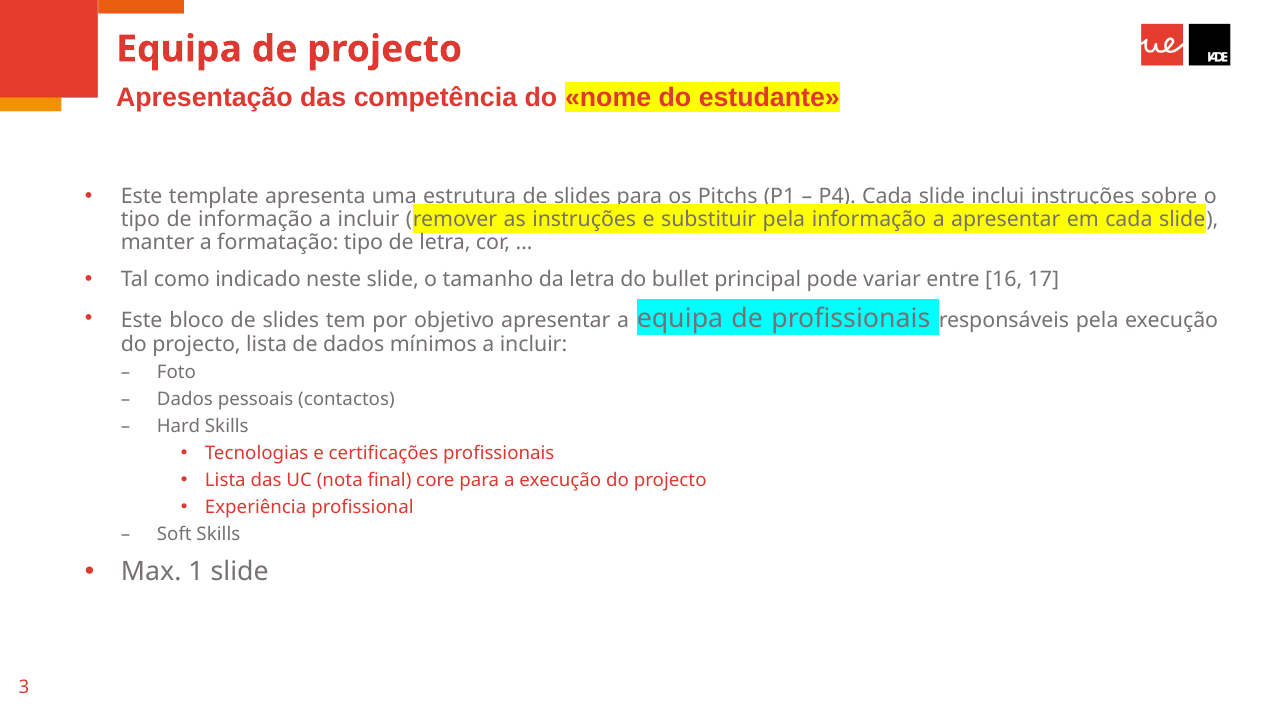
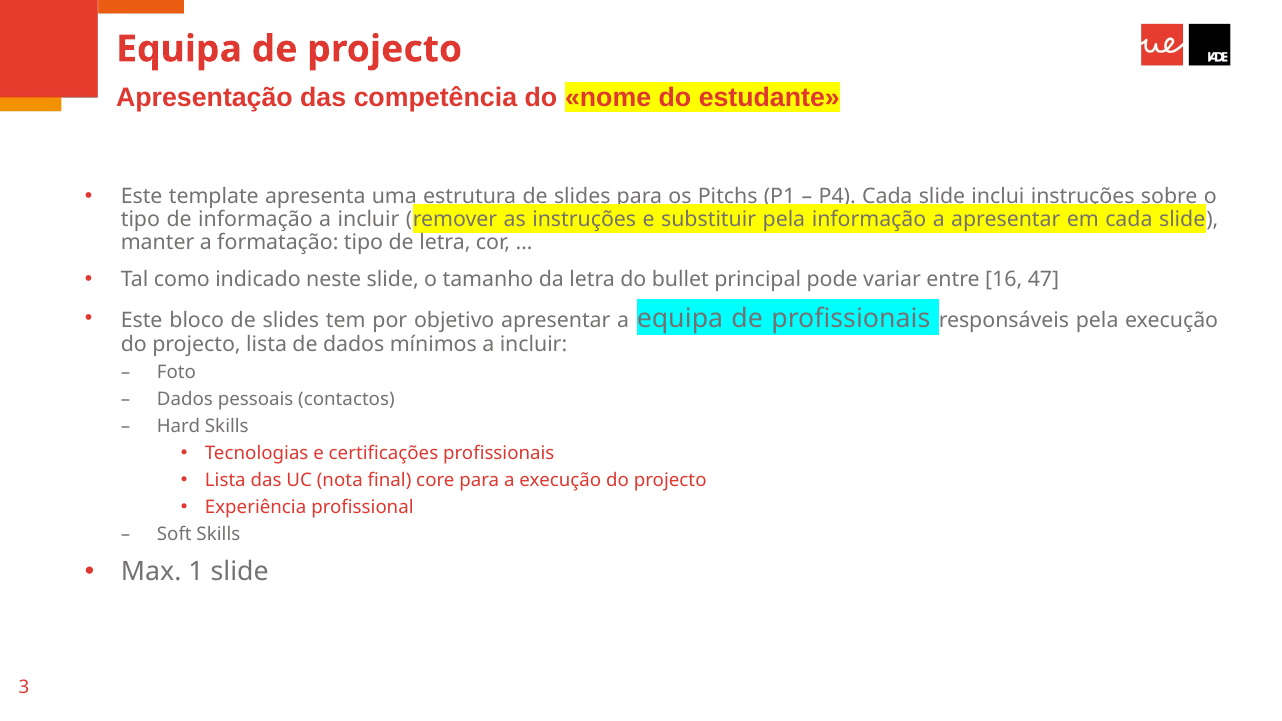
17: 17 -> 47 (1043, 279)
